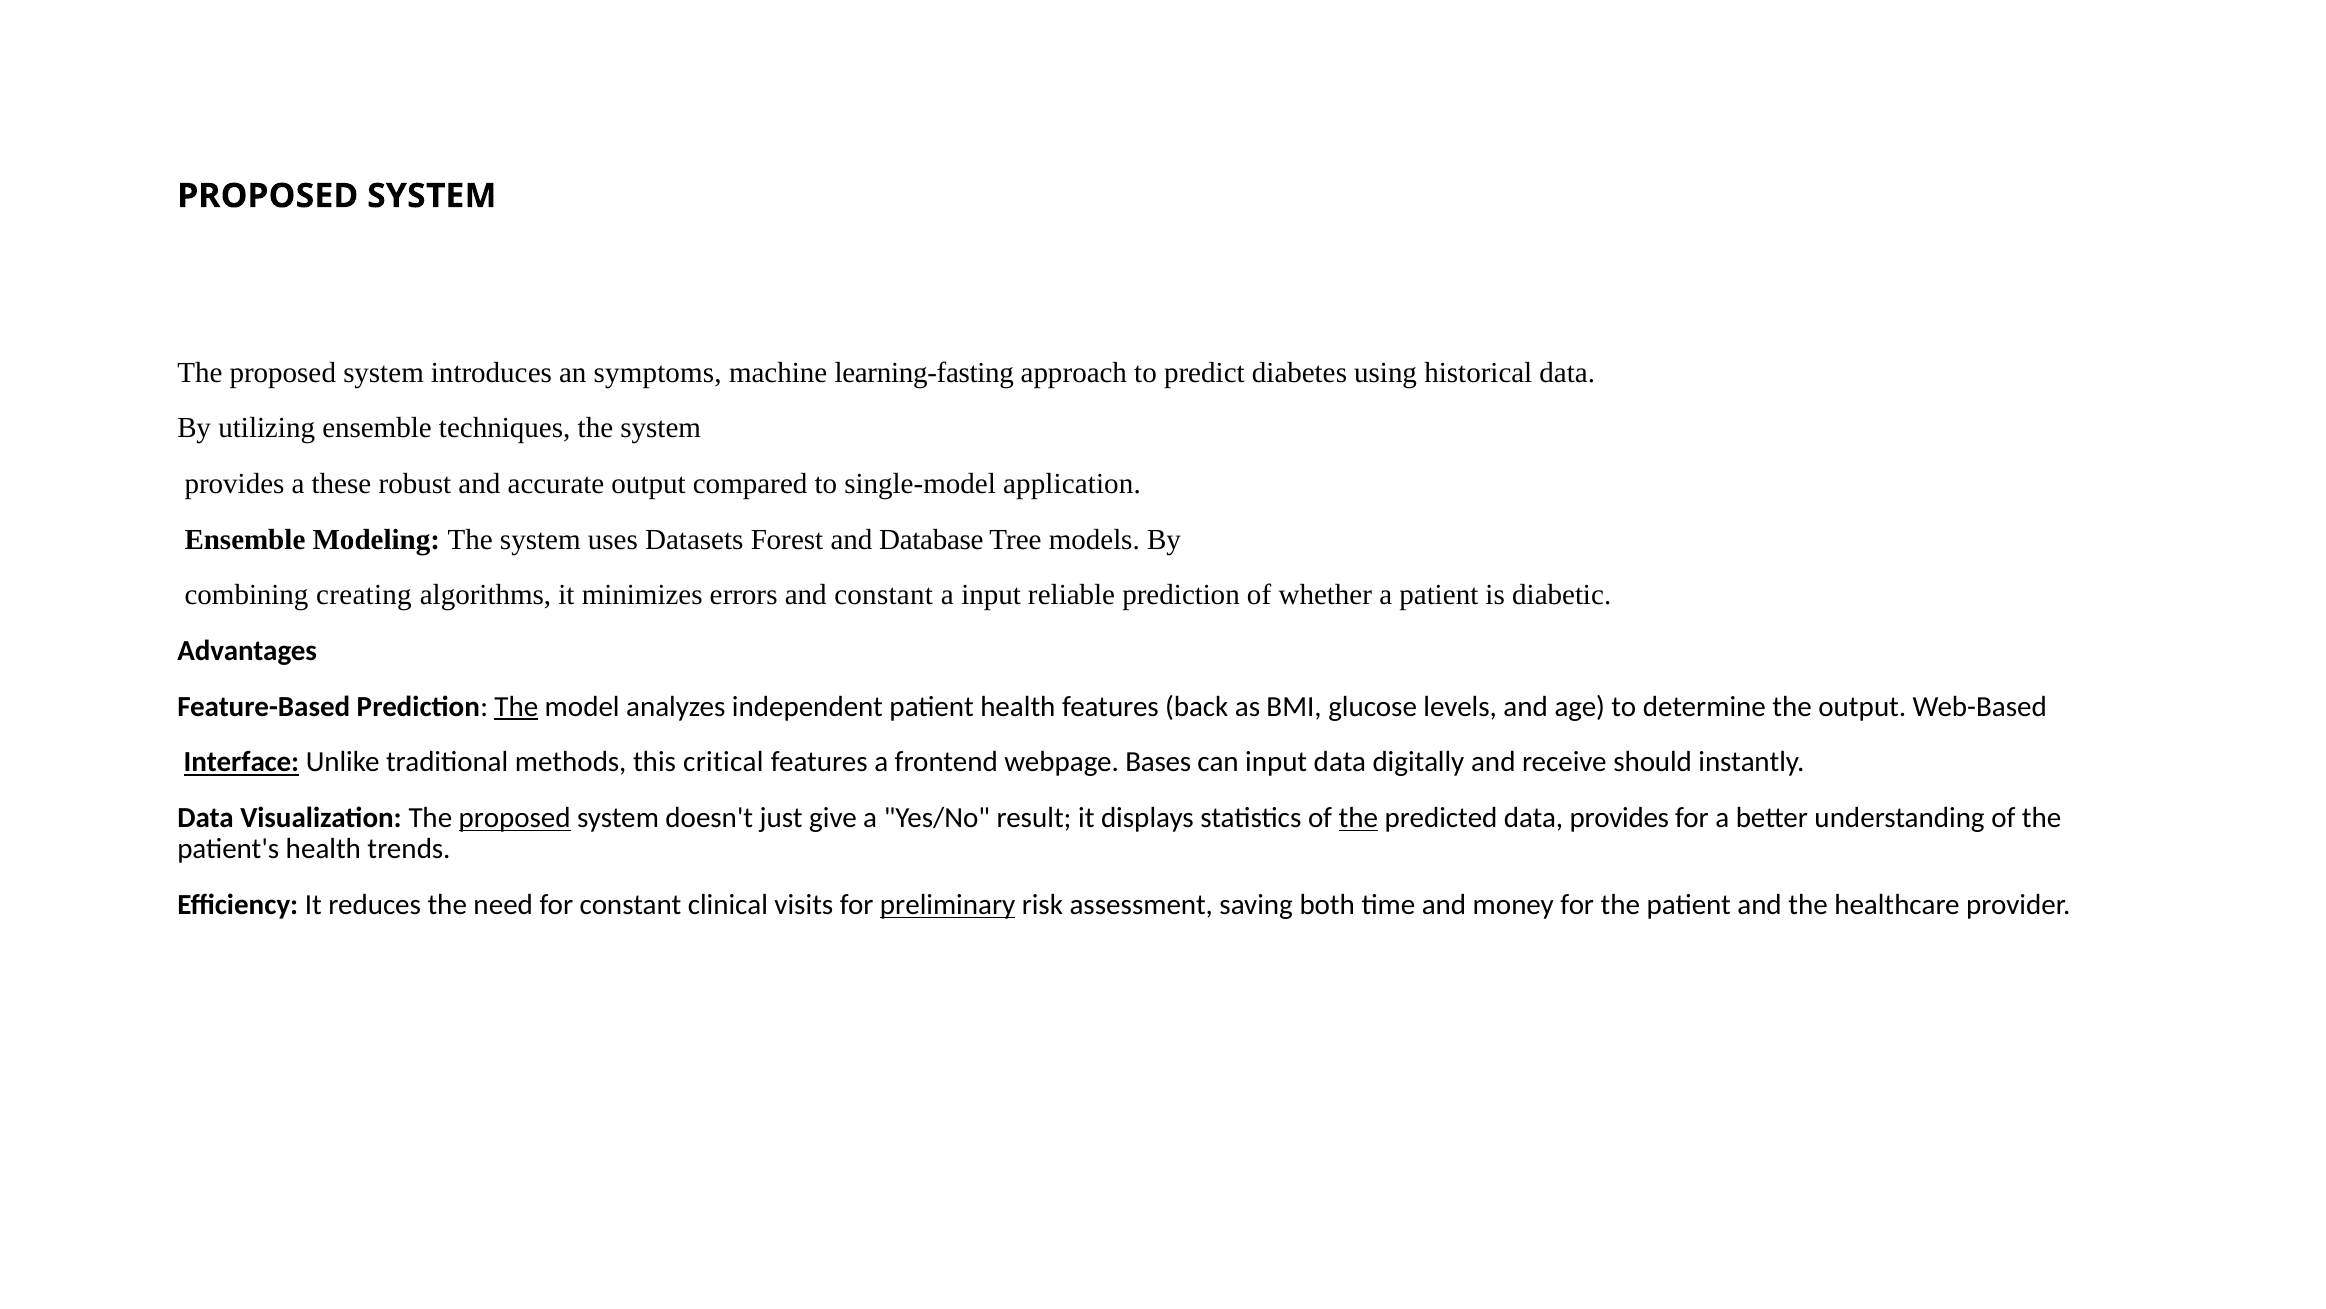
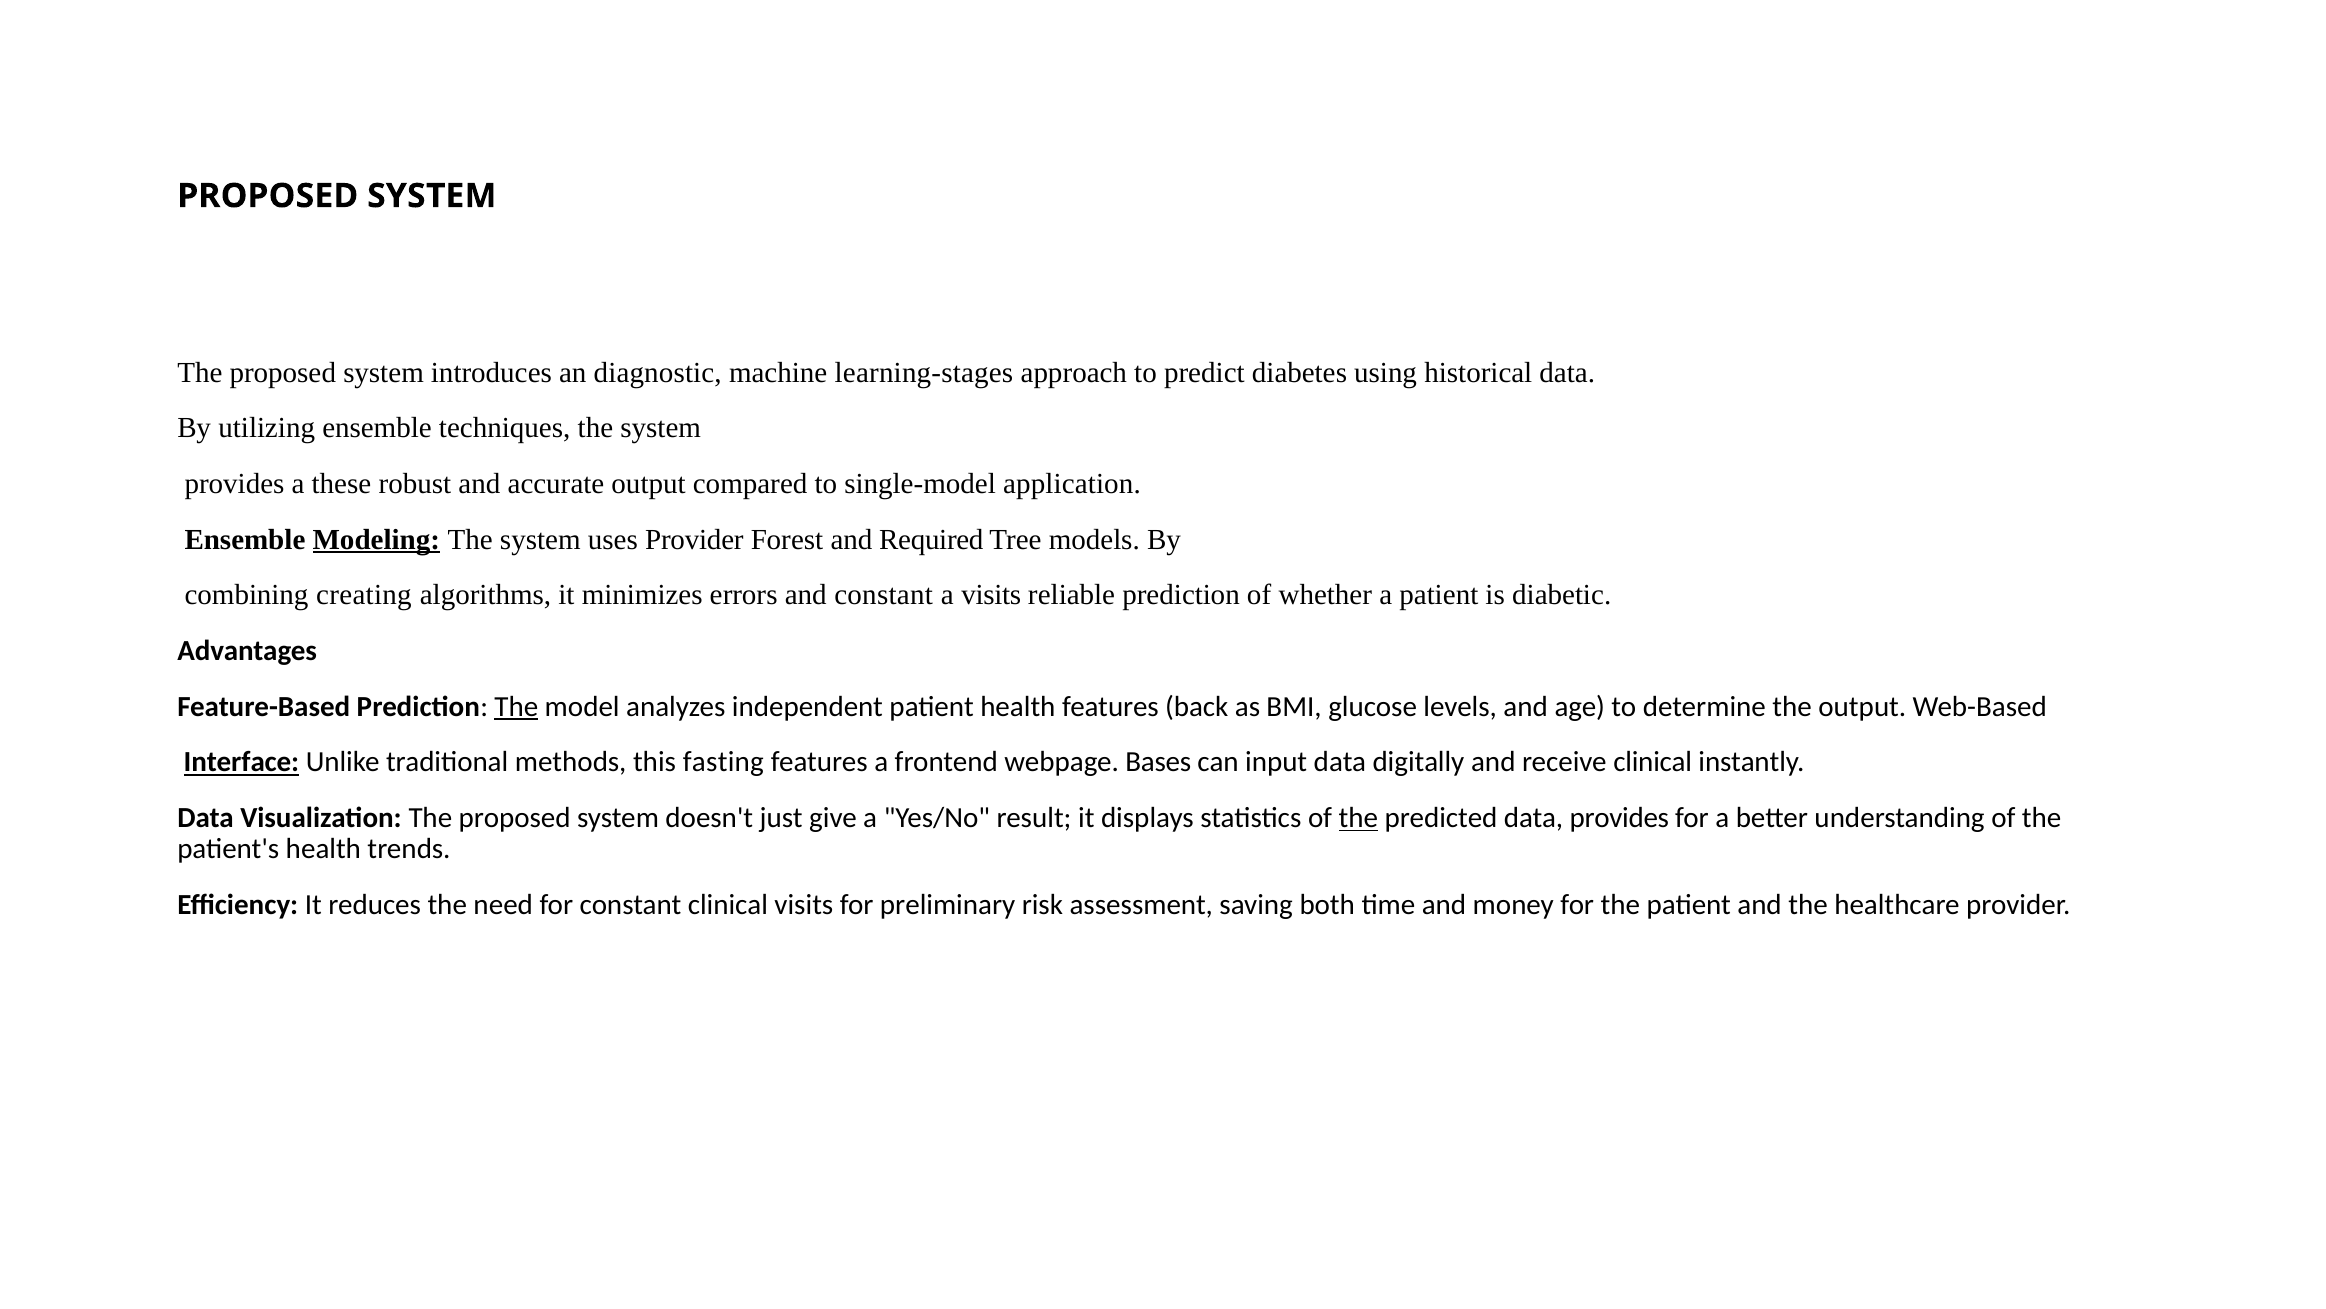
symptoms: symptoms -> diagnostic (658, 373)
learning-fasting: learning-fasting -> learning-stages (924, 373)
Modeling underline: none -> present (376, 539)
uses Datasets: Datasets -> Provider (694, 539)
Database: Database -> Required (931, 539)
a input: input -> visits (991, 595)
critical: critical -> fasting (723, 762)
receive should: should -> clinical (1653, 762)
proposed underline: present -> none (515, 818)
preliminary underline: present -> none (948, 905)
